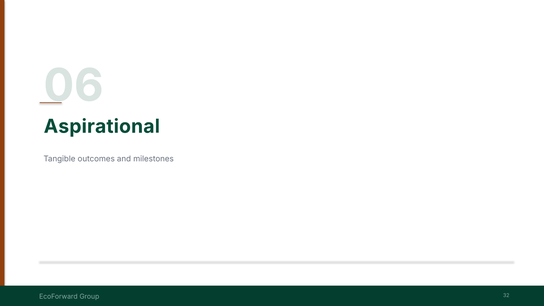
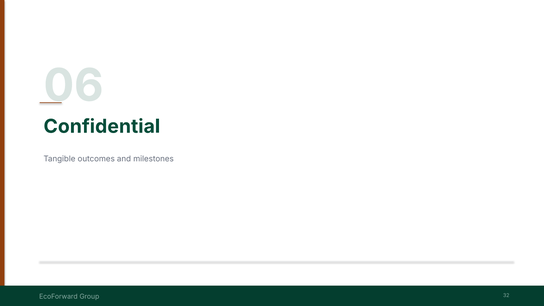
Aspirational: Aspirational -> Confidential (102, 126)
